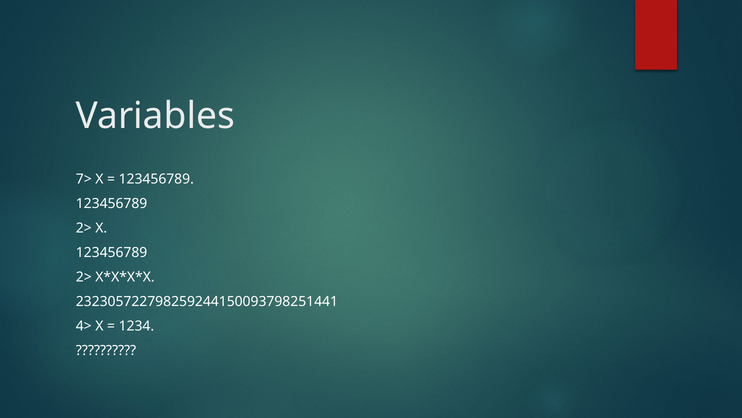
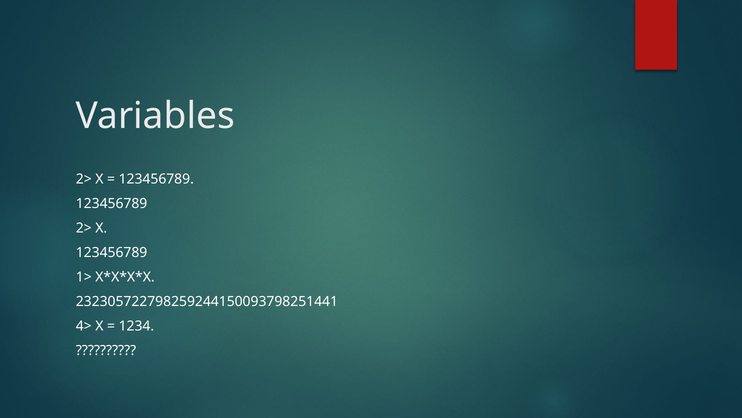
7>: 7> -> 2> (84, 179)
2>: 2> -> 1> (84, 277)
